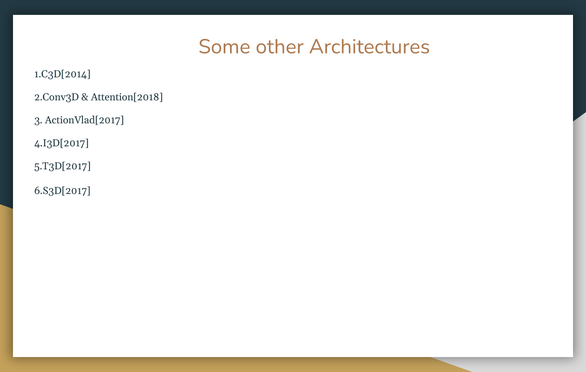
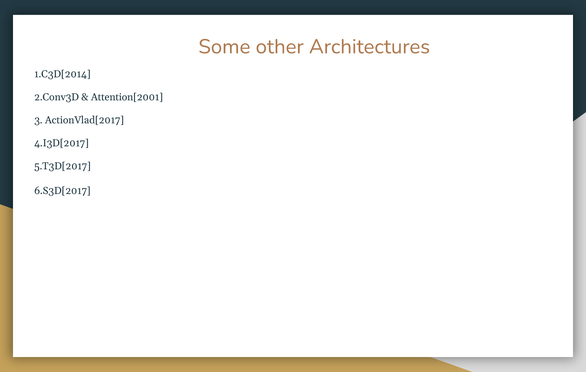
Attention[2018: Attention[2018 -> Attention[2001 (127, 97)
